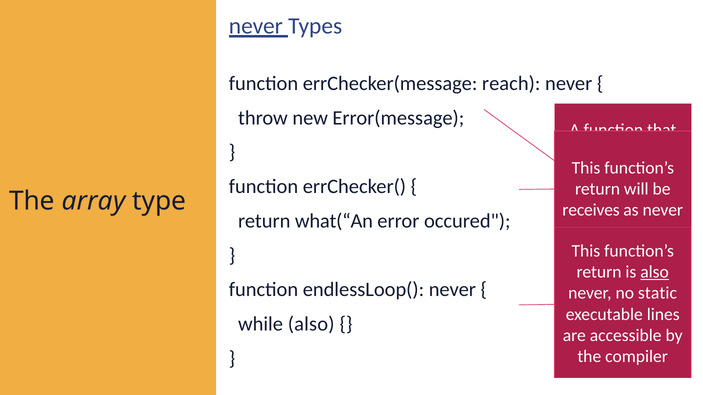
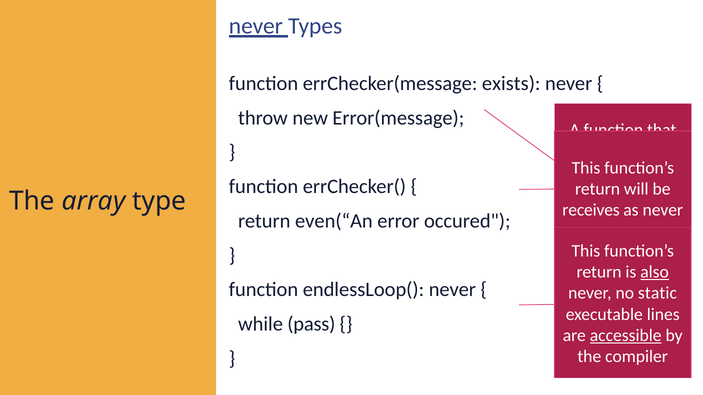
reach: reach -> exists (511, 84)
what(“An: what(“An -> even(“An (334, 221)
while also: also -> pass (311, 324)
accessible underline: none -> present (626, 336)
